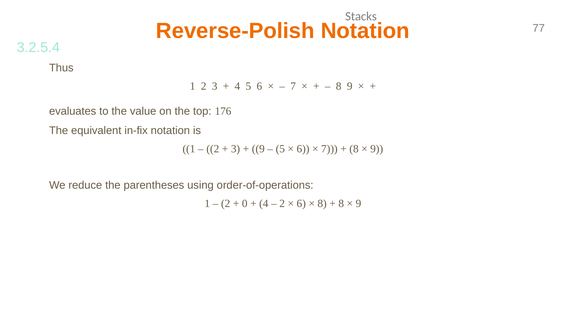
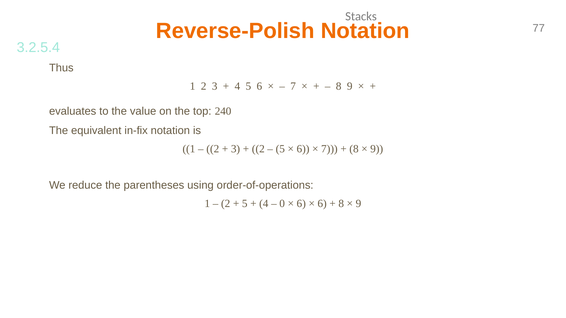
176: 176 -> 240 (223, 111)
9: 9 -> 2 (258, 149)
0: 0 -> 5 (245, 204)
2: 2 -> 0 (282, 204)
8: 8 -> 6 (322, 204)
